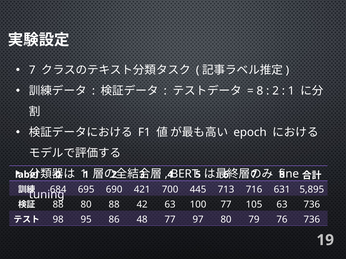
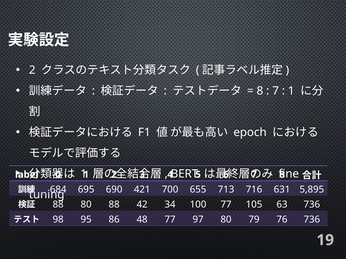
7: 7 -> 2 (32, 70)
2: 2 -> 7 (276, 91)
445: 445 -> 655 (198, 190)
42 63: 63 -> 34 (170, 205)
